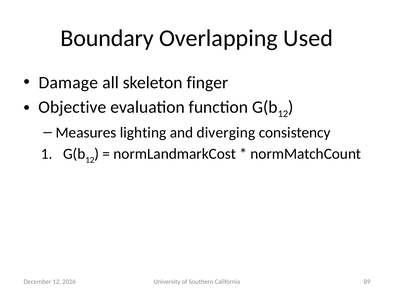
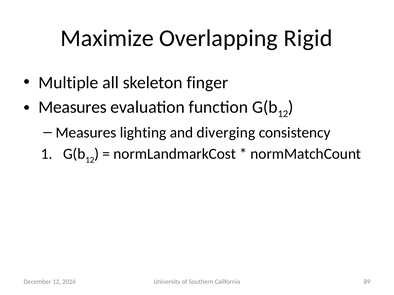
Boundary: Boundary -> Maximize (107, 38)
Used: Used -> Rigid (308, 38)
Damage: Damage -> Multiple (68, 83)
Objective: Objective -> Measures (73, 107)
